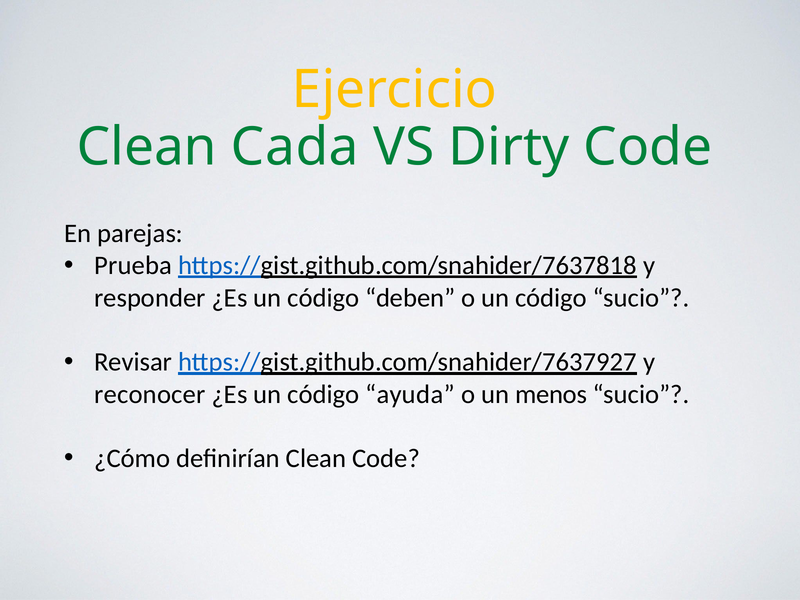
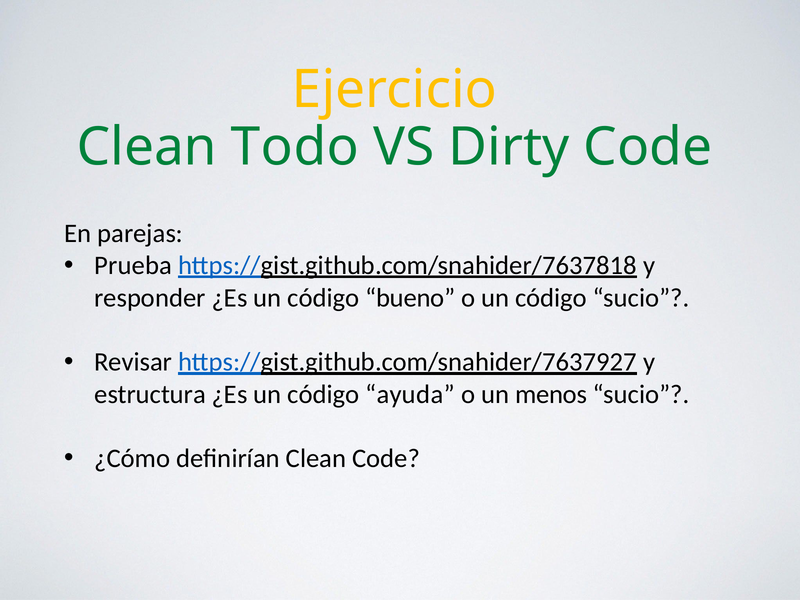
Cada: Cada -> Todo (295, 147)
deben: deben -> bueno (410, 298)
reconocer: reconocer -> estructura (150, 395)
